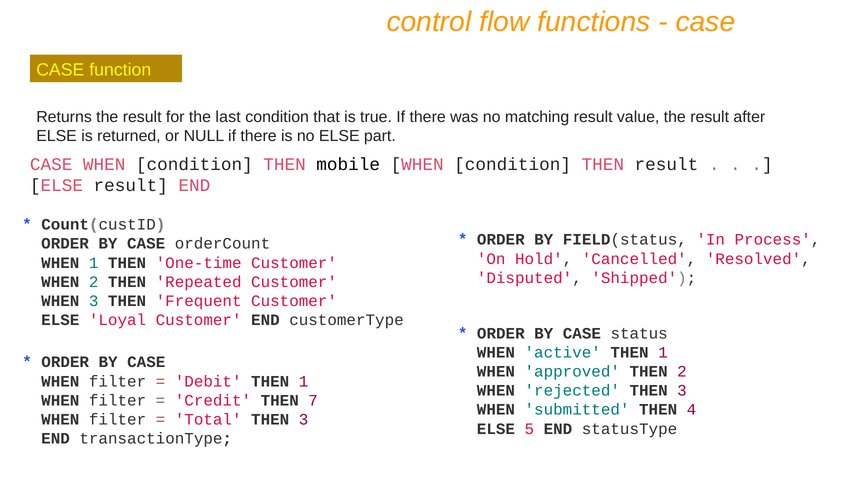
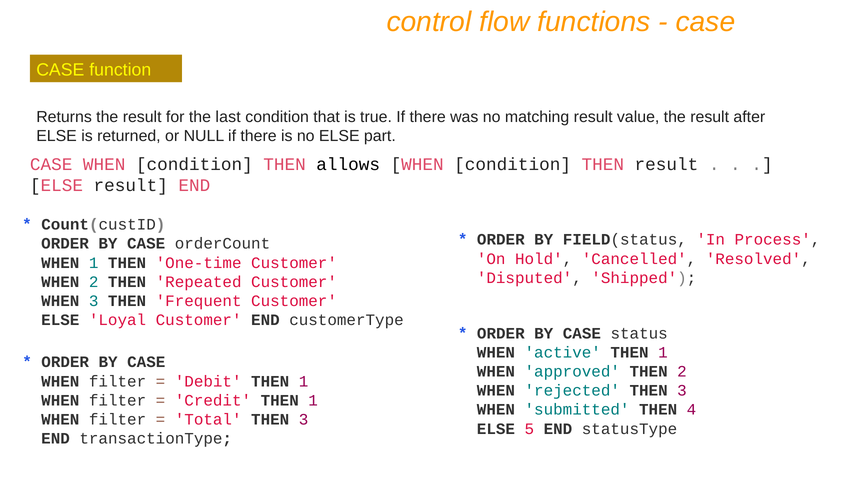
mobile: mobile -> allows (348, 164)
Credit THEN 7: 7 -> 1 (313, 400)
